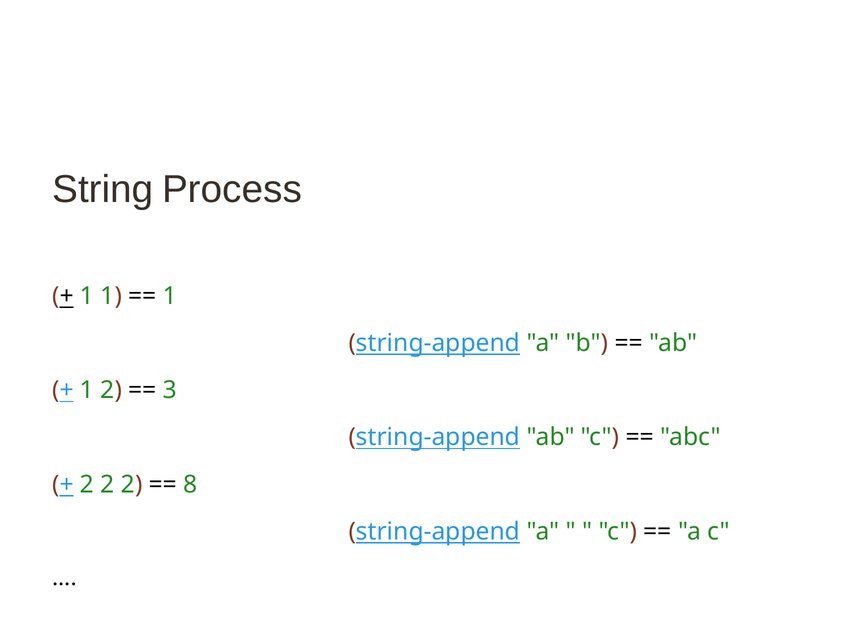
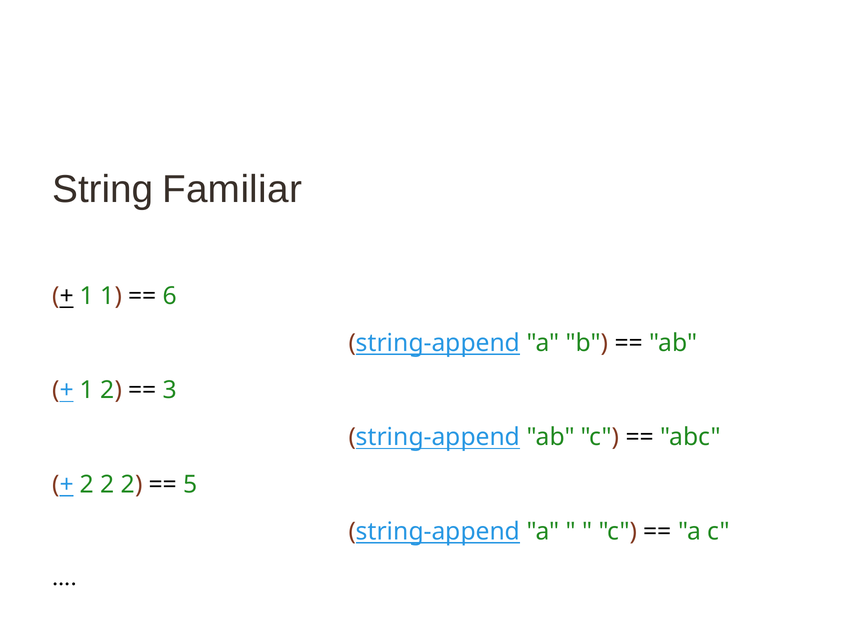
Process: Process -> Familiar (232, 189)
1: 1 -> 6 (170, 296)
8: 8 -> 5 (191, 484)
